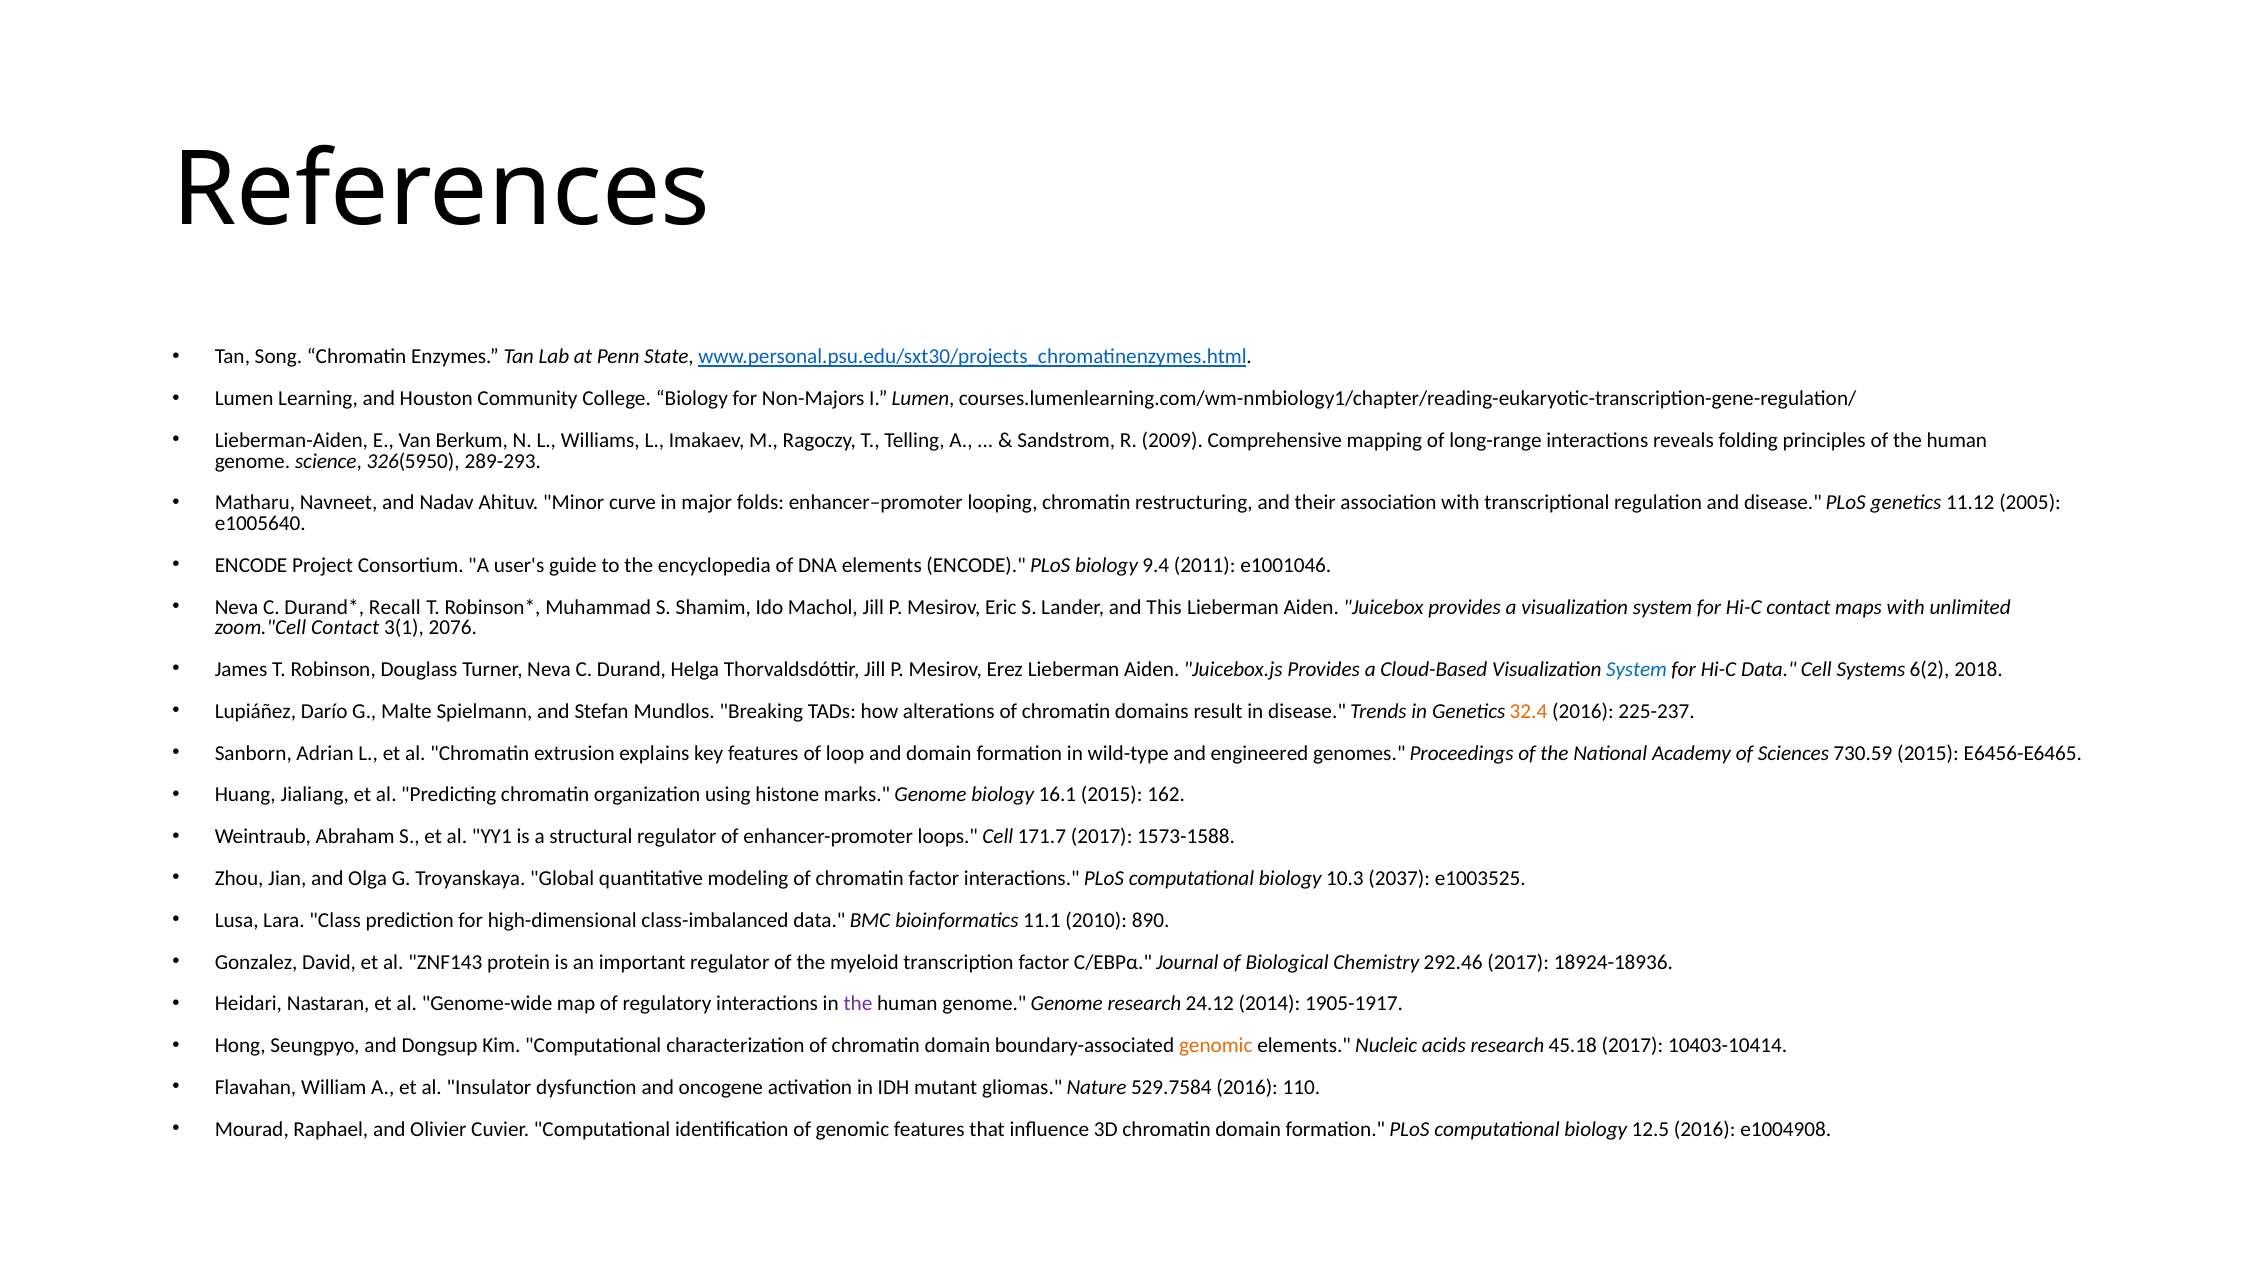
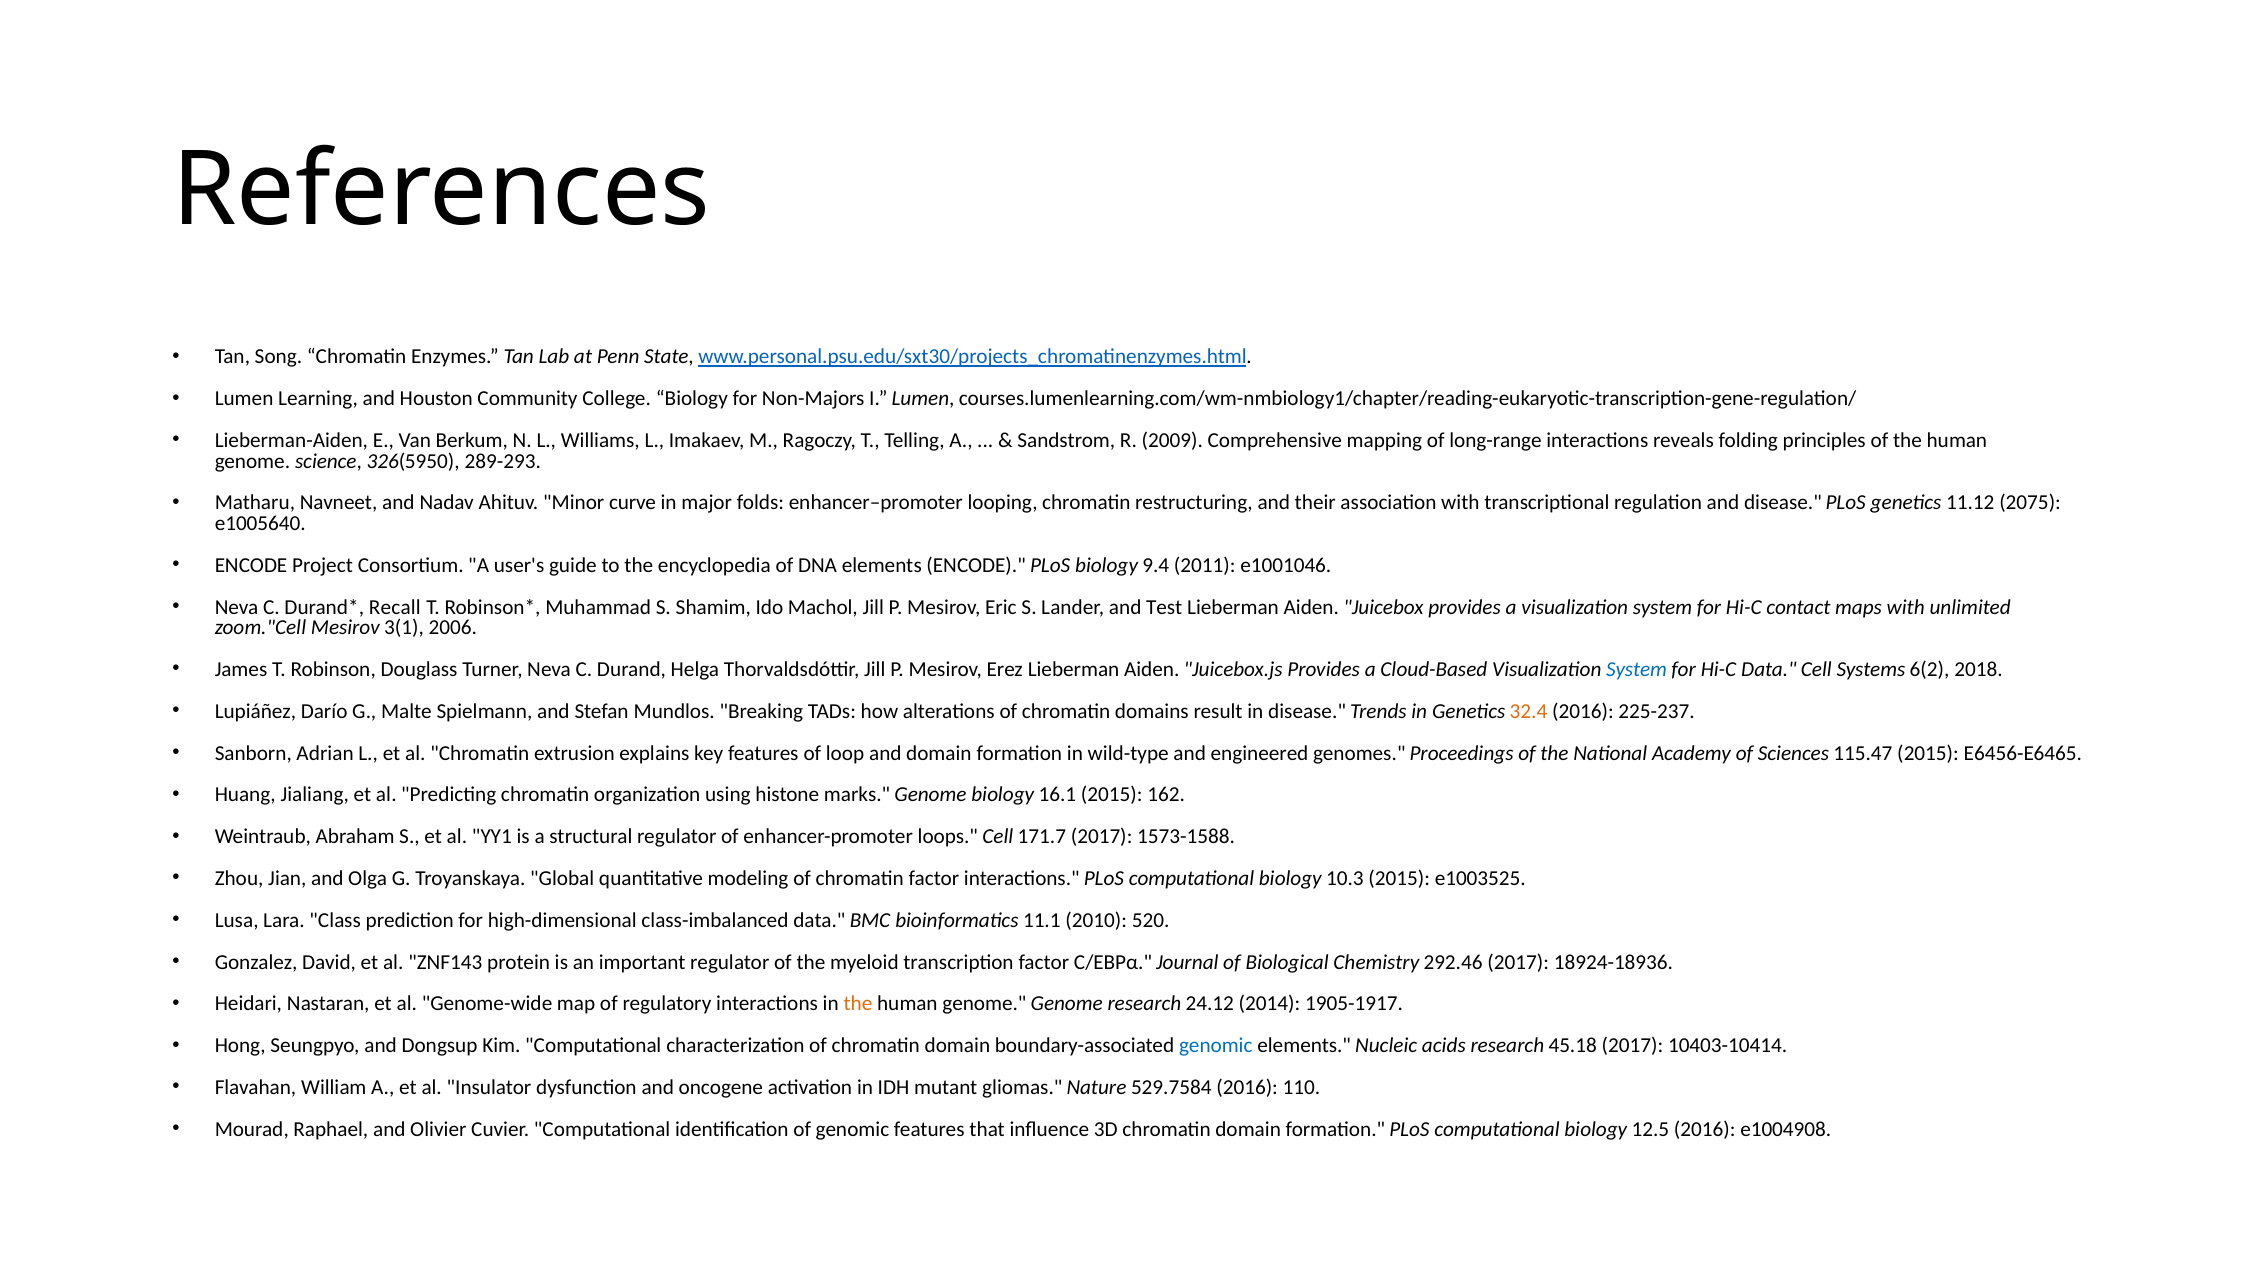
2005: 2005 -> 2075 (2030, 503)
This: This -> Test (1164, 607)
zoom."Cell Contact: Contact -> Mesirov (345, 628)
2076: 2076 -> 2006 (453, 628)
730.59: 730.59 -> 115.47 (1863, 753)
10.3 2037: 2037 -> 2015 (1399, 878)
890: 890 -> 520 (1151, 920)
the colour: purple -> orange (858, 1004)
genomic colour: orange -> blue (1216, 1046)
